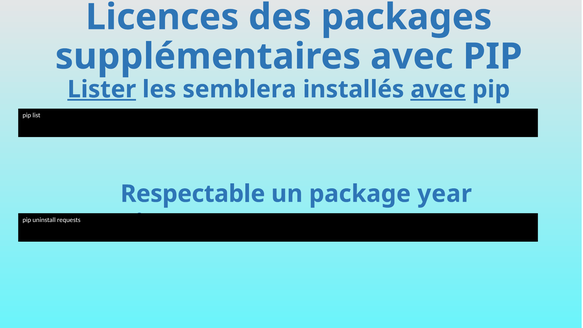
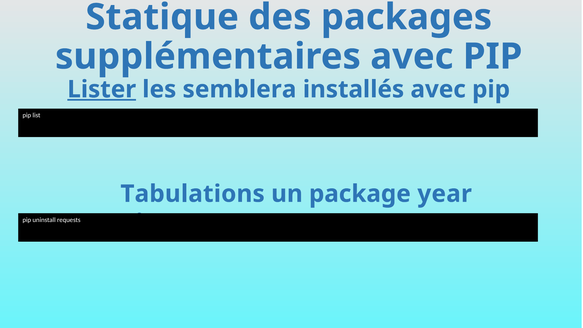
Licences: Licences -> Statique (162, 17)
avec underline: present -> none (438, 89)
Respectable: Respectable -> Tabulations (193, 194)
